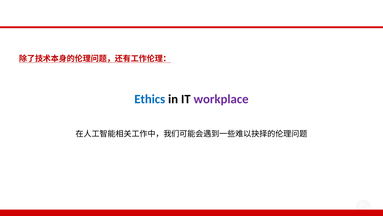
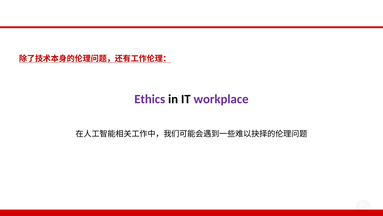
Ethics colour: blue -> purple (150, 99)
